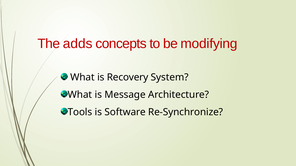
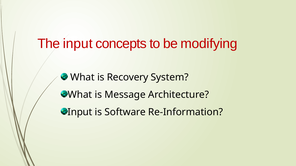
The adds: adds -> input (78, 44)
Tools: Tools -> Input (80, 112)
Re-Synchronize: Re-Synchronize -> Re-Information (186, 112)
